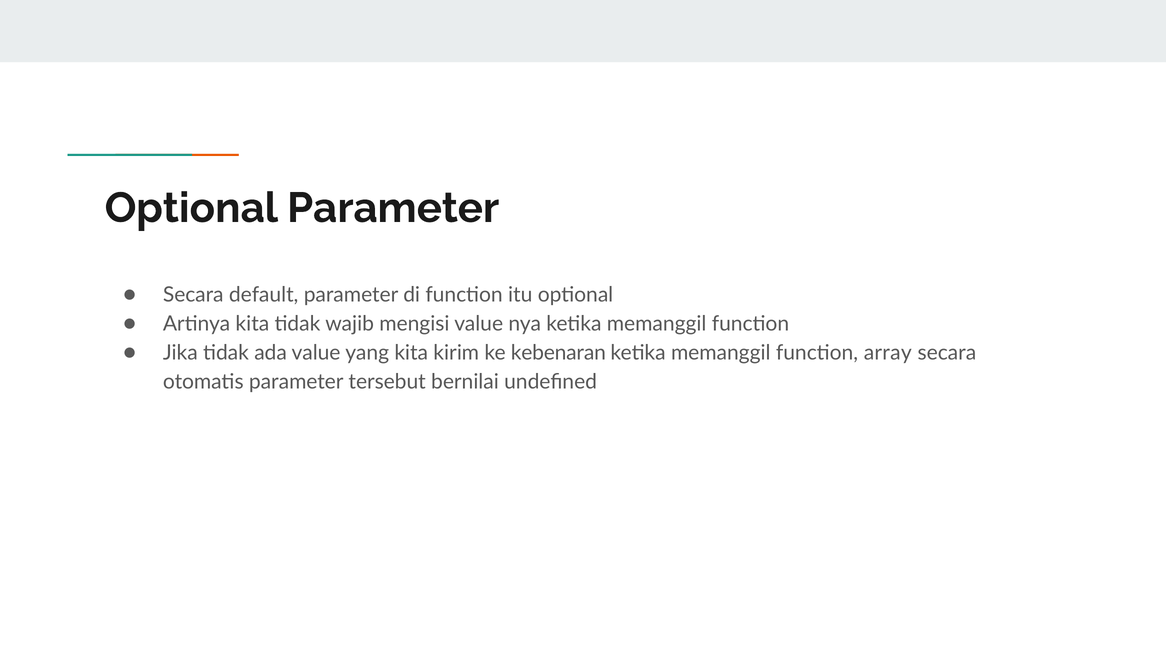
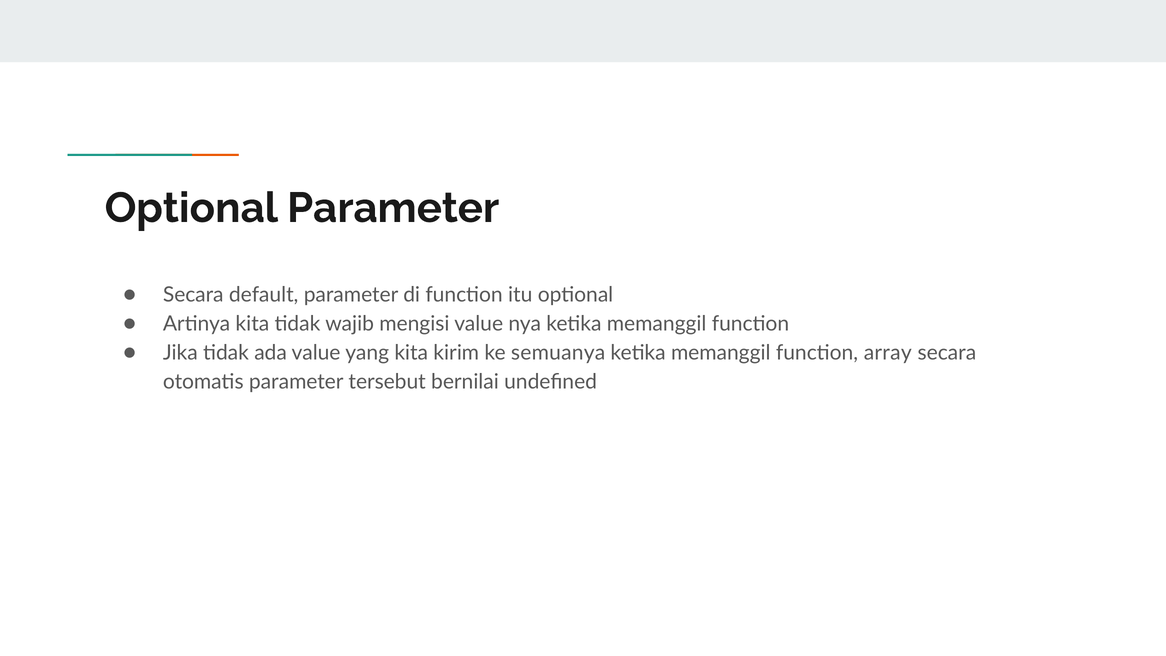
kebenaran: kebenaran -> semuanya (558, 353)
